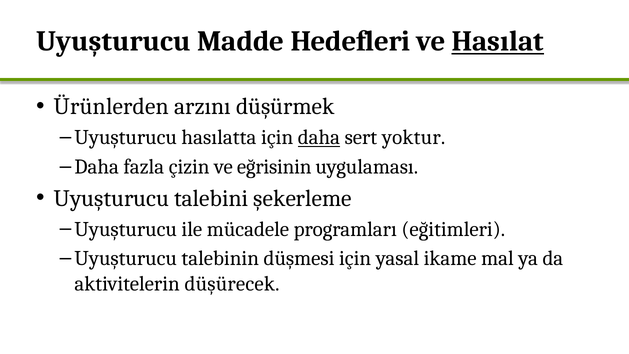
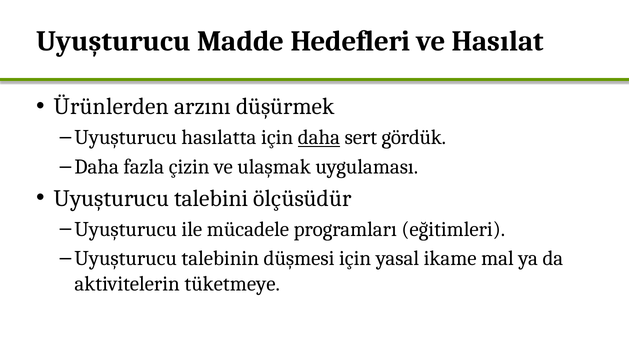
Hasılat underline: present -> none (498, 41)
yoktur: yoktur -> gördük (414, 137)
eğrisinin: eğrisinin -> ulaşmak (274, 167)
şekerleme: şekerleme -> ölçüsüdür (303, 198)
düşürecek: düşürecek -> tüketmeye (232, 284)
